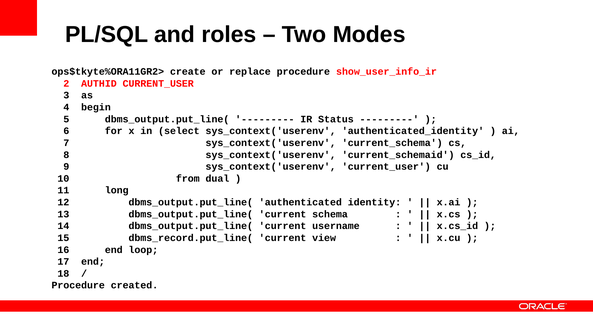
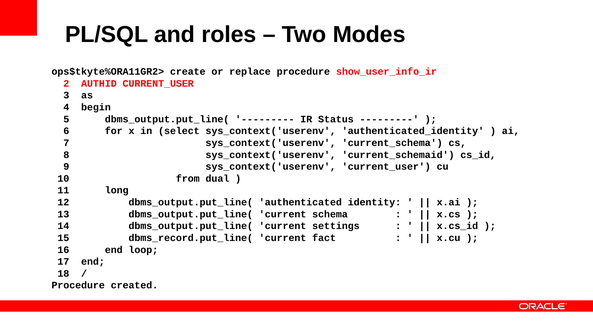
username: username -> settings (336, 226)
view: view -> fact (324, 238)
